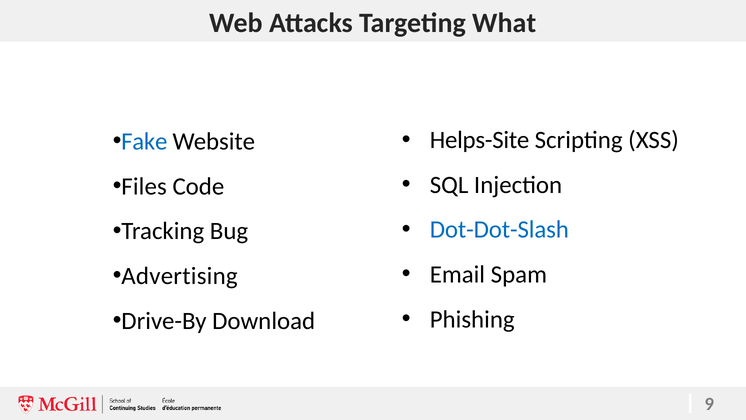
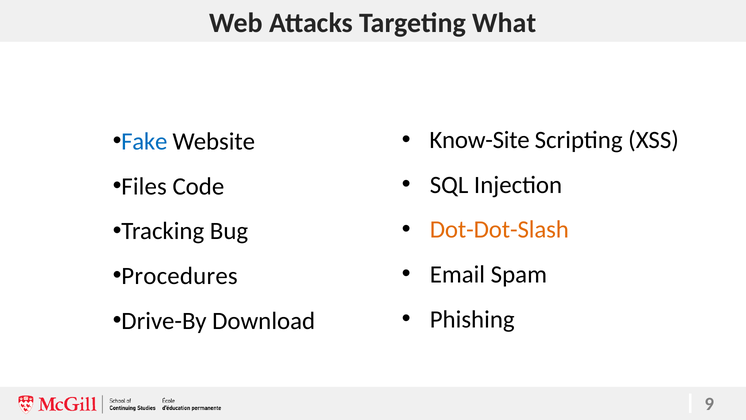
Helps-Site: Helps-Site -> Know-Site (480, 140)
Dot-Dot-Slash colour: blue -> orange (499, 230)
Advertising: Advertising -> Procedures (180, 276)
